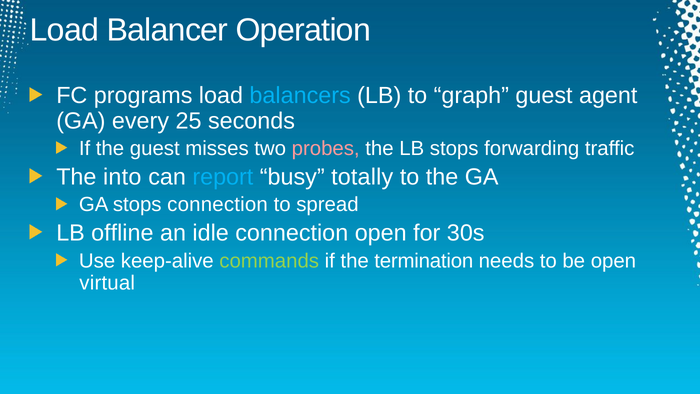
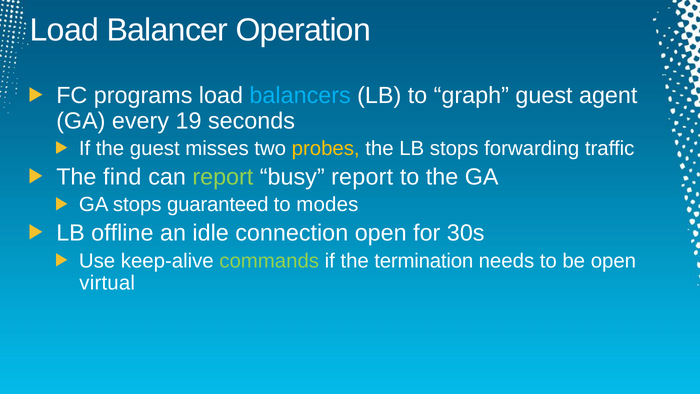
25: 25 -> 19 (188, 121)
probes colour: pink -> yellow (326, 149)
into: into -> find (122, 177)
report colour: light blue -> light green (223, 177)
busy totally: totally -> report (362, 177)
stops connection: connection -> guaranteed (218, 205)
spread: spread -> modes (327, 205)
